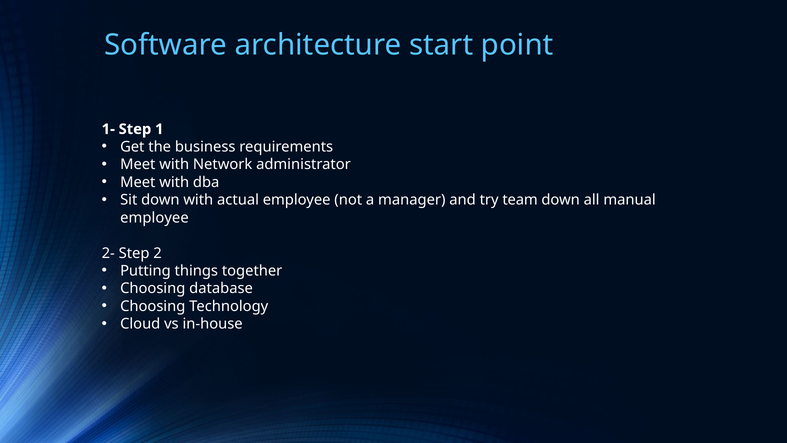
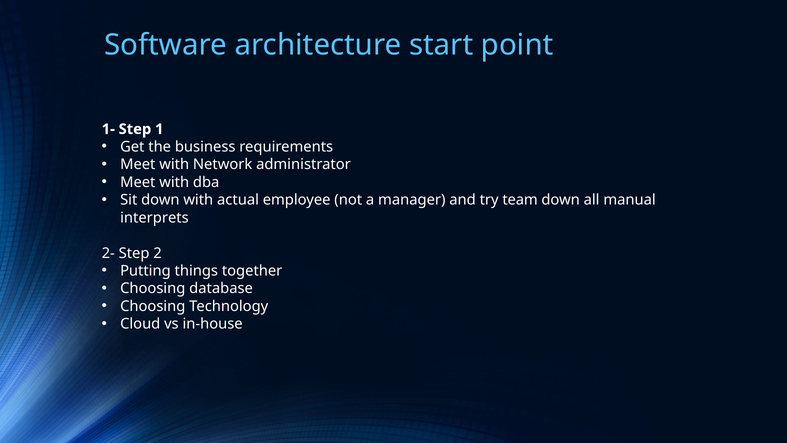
employee: employee -> interprets (154, 218)
